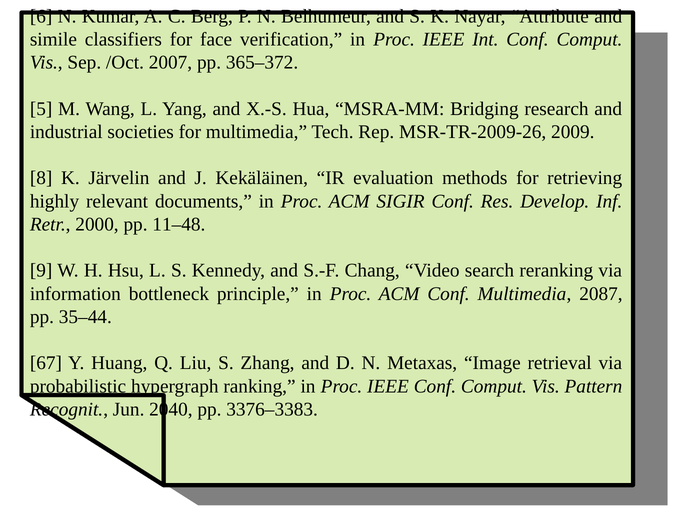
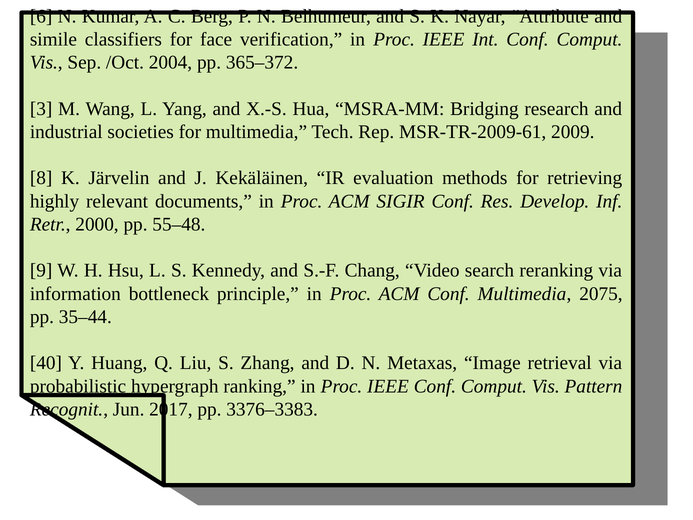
2007: 2007 -> 2004 (170, 63)
5: 5 -> 3 (41, 109)
MSR-TR-2009-26: MSR-TR-2009-26 -> MSR-TR-2009-61 (473, 132)
11–48: 11–48 -> 55–48 (179, 224)
2087: 2087 -> 2075 (601, 294)
67: 67 -> 40 (46, 363)
2040: 2040 -> 2017 (171, 409)
